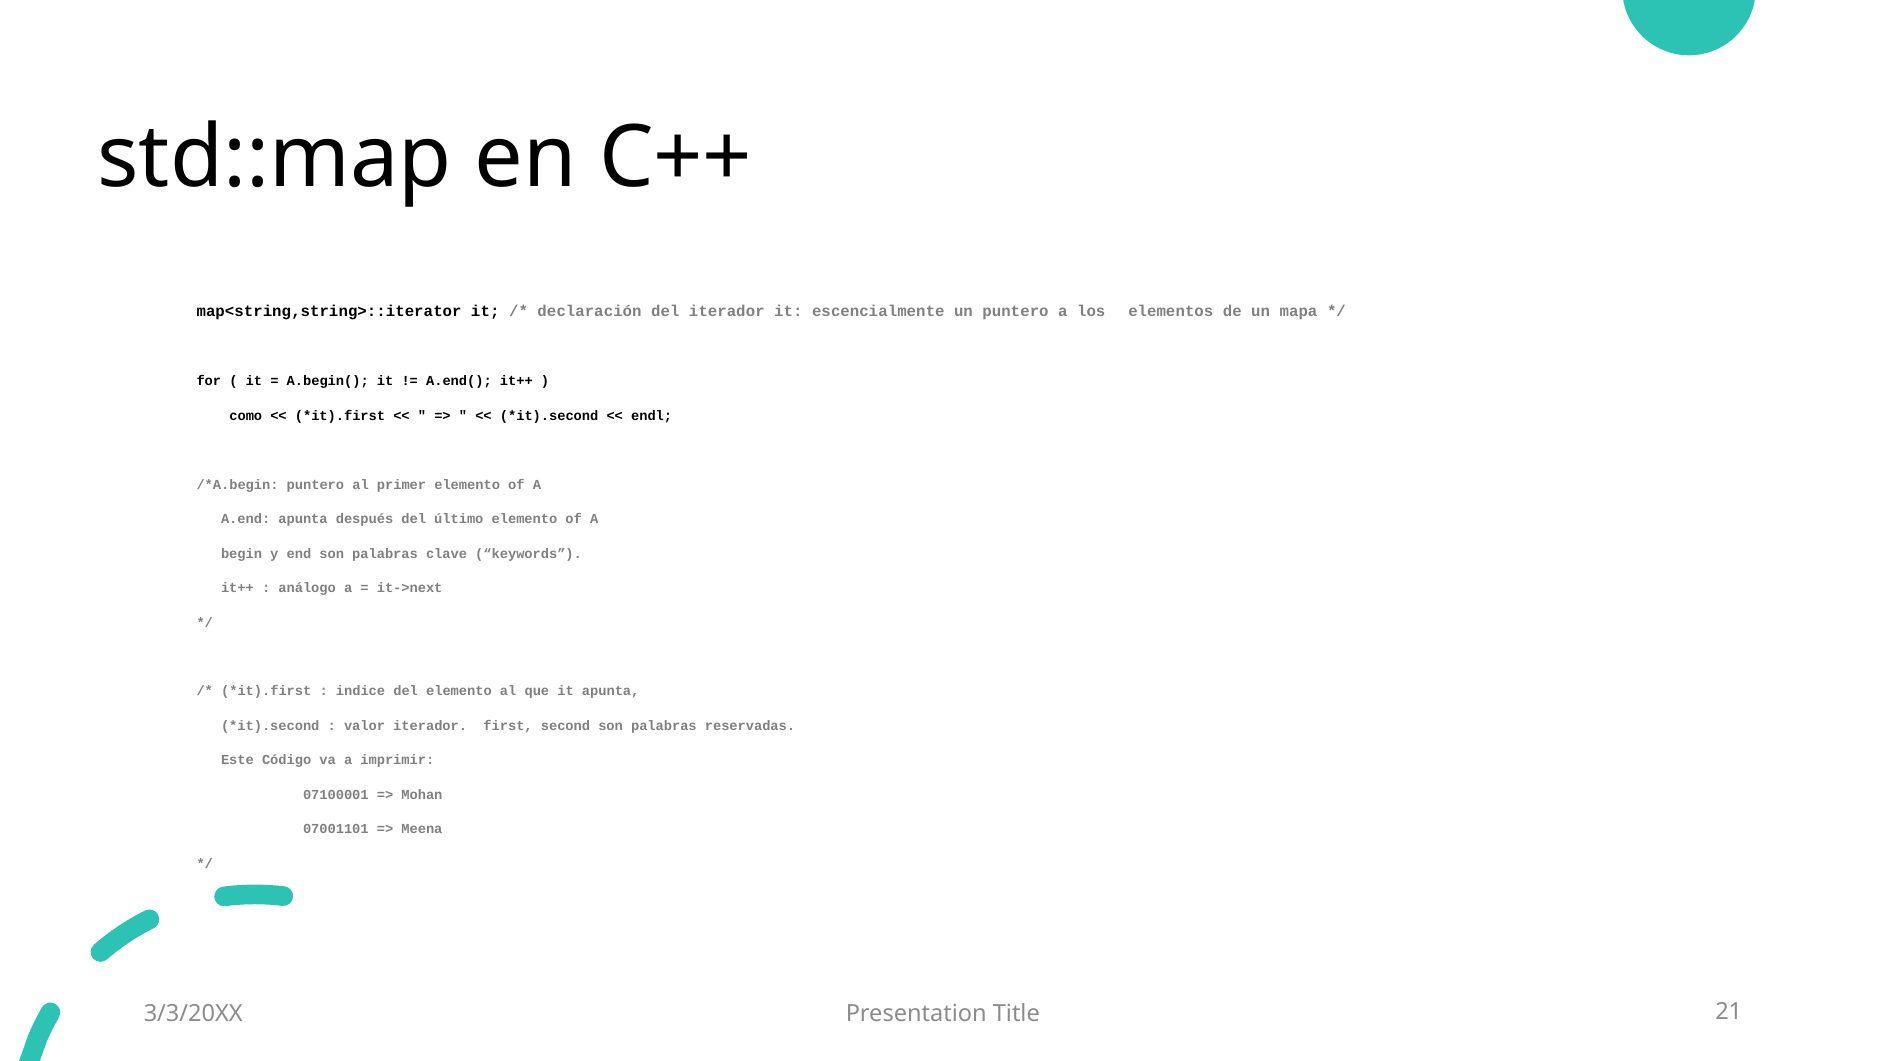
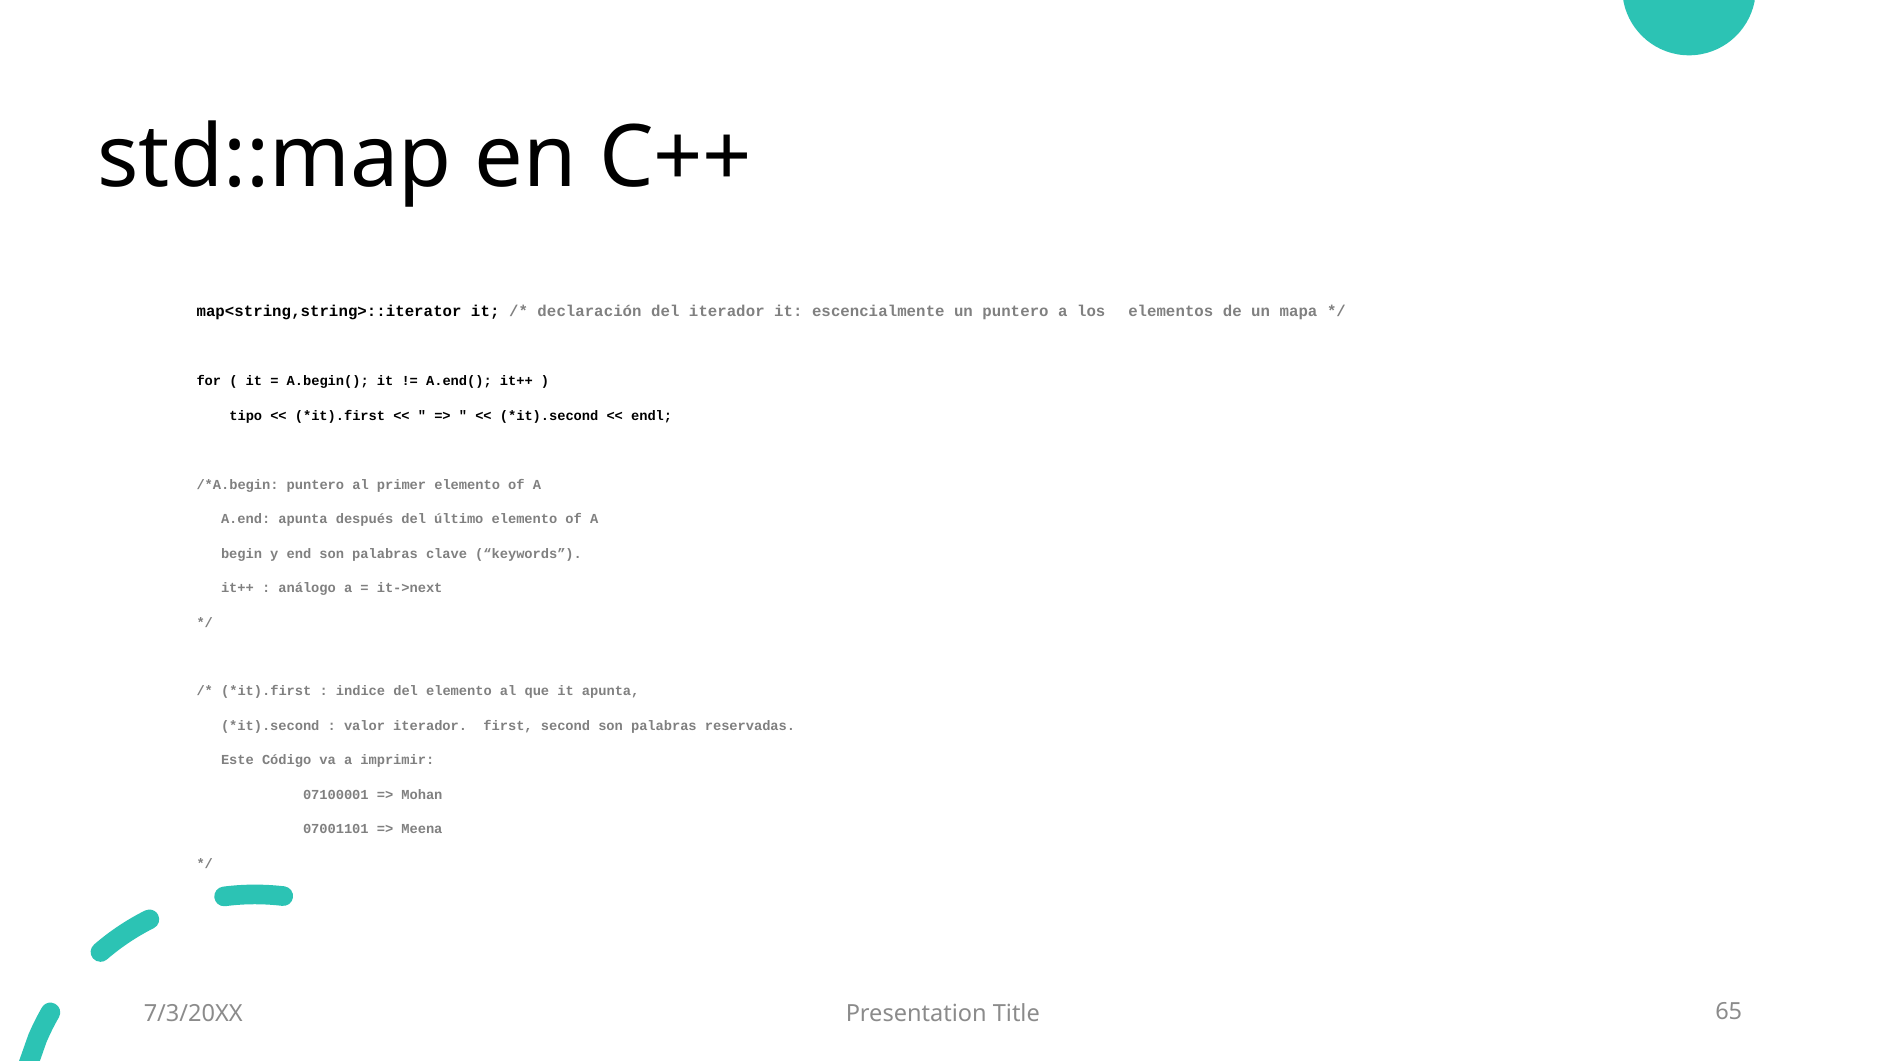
como: como -> tipo (246, 416)
3/3/20XX: 3/3/20XX -> 7/3/20XX (193, 1013)
21: 21 -> 65 (1729, 1011)
